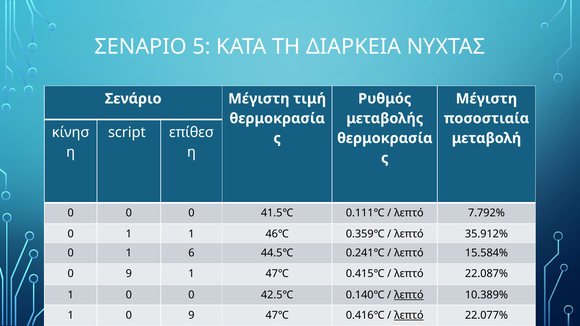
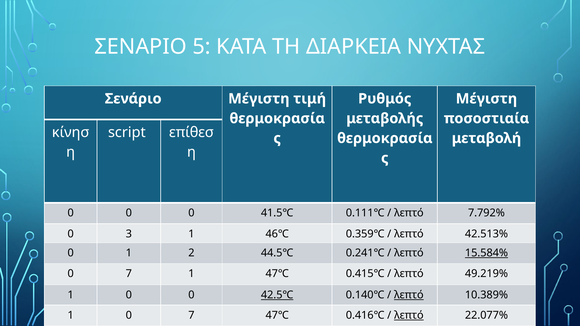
1: 1 -> 3 (129, 234)
35.912%: 35.912% -> 42.513% (486, 234)
6: 6 -> 2 (191, 253)
15.584% underline: none -> present (486, 253)
9: 9 -> 7 (129, 274)
22.087%: 22.087% -> 49.219% (486, 274)
42.5℃ underline: none -> present (277, 295)
1 0 9: 9 -> 7 (191, 315)
